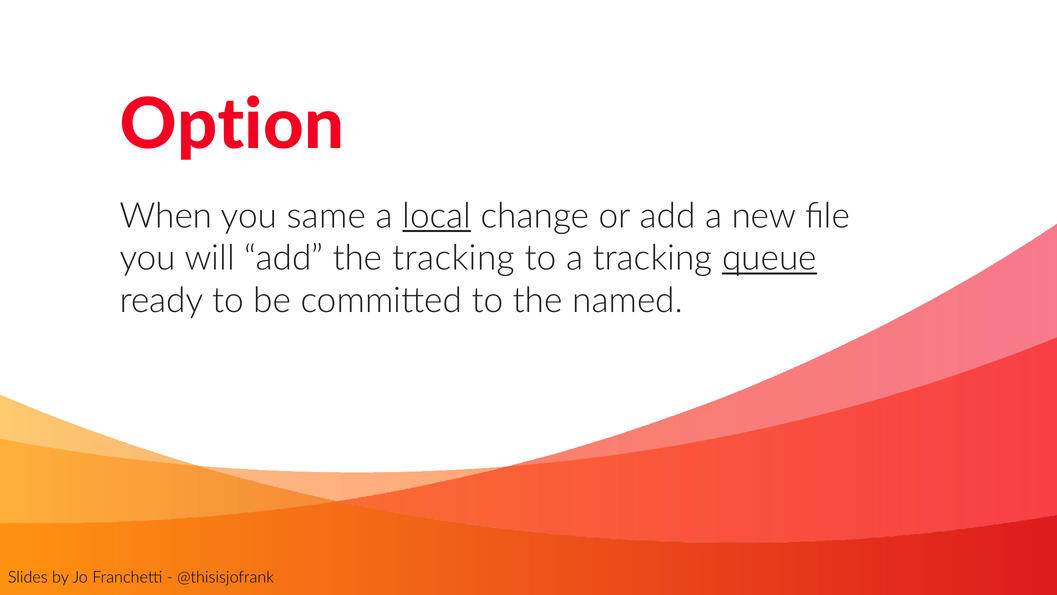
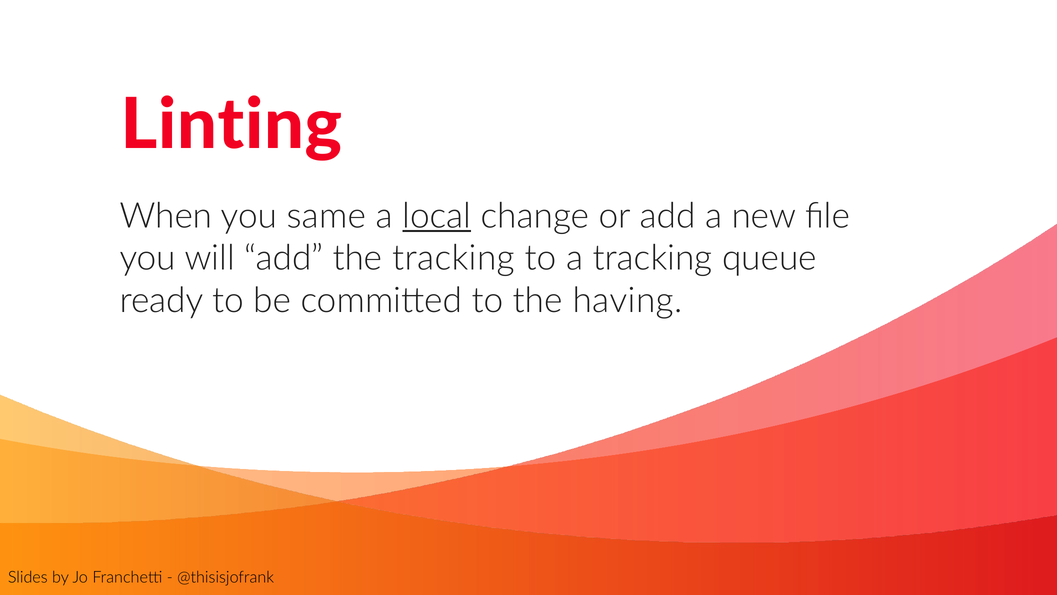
Option: Option -> Linting (232, 125)
queue underline: present -> none (769, 258)
named: named -> having (628, 300)
